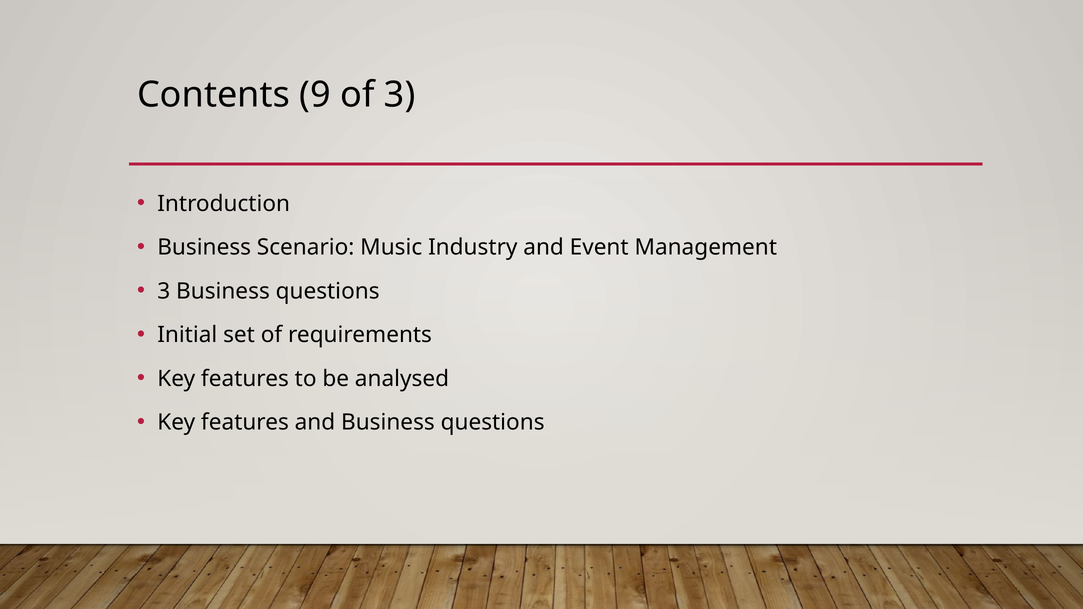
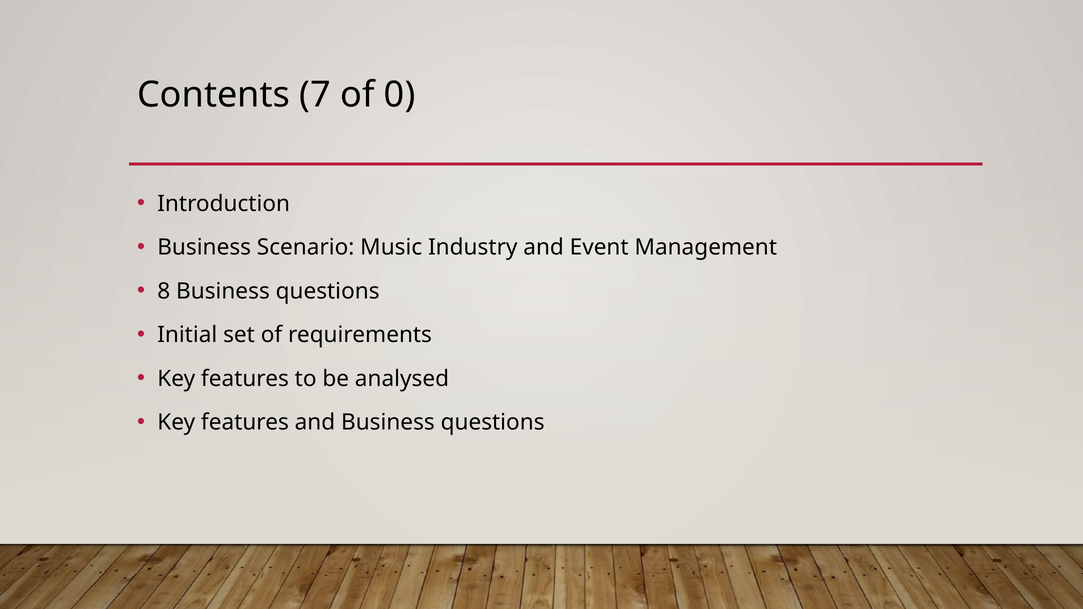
9: 9 -> 7 (315, 95)
of 3: 3 -> 0 (400, 95)
3: 3 -> 8 (164, 291)
